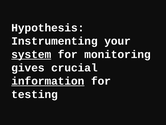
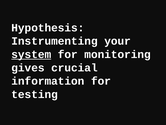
information underline: present -> none (48, 81)
